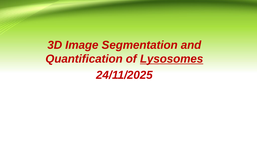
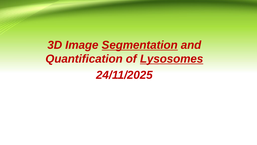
Segmentation underline: none -> present (140, 45)
